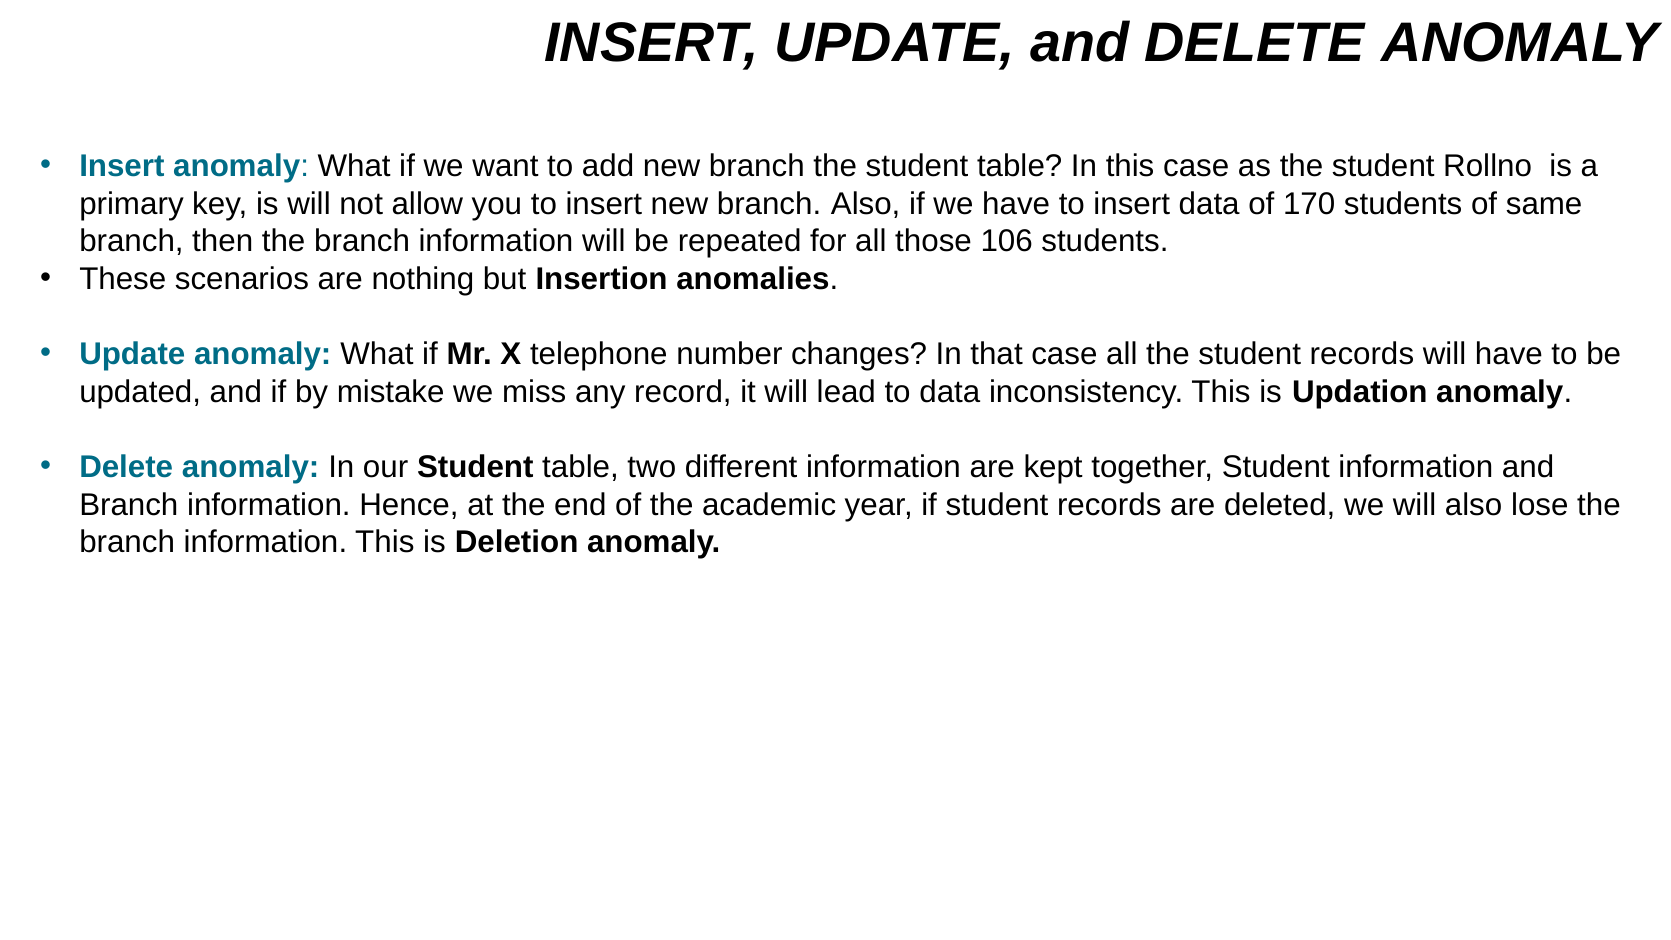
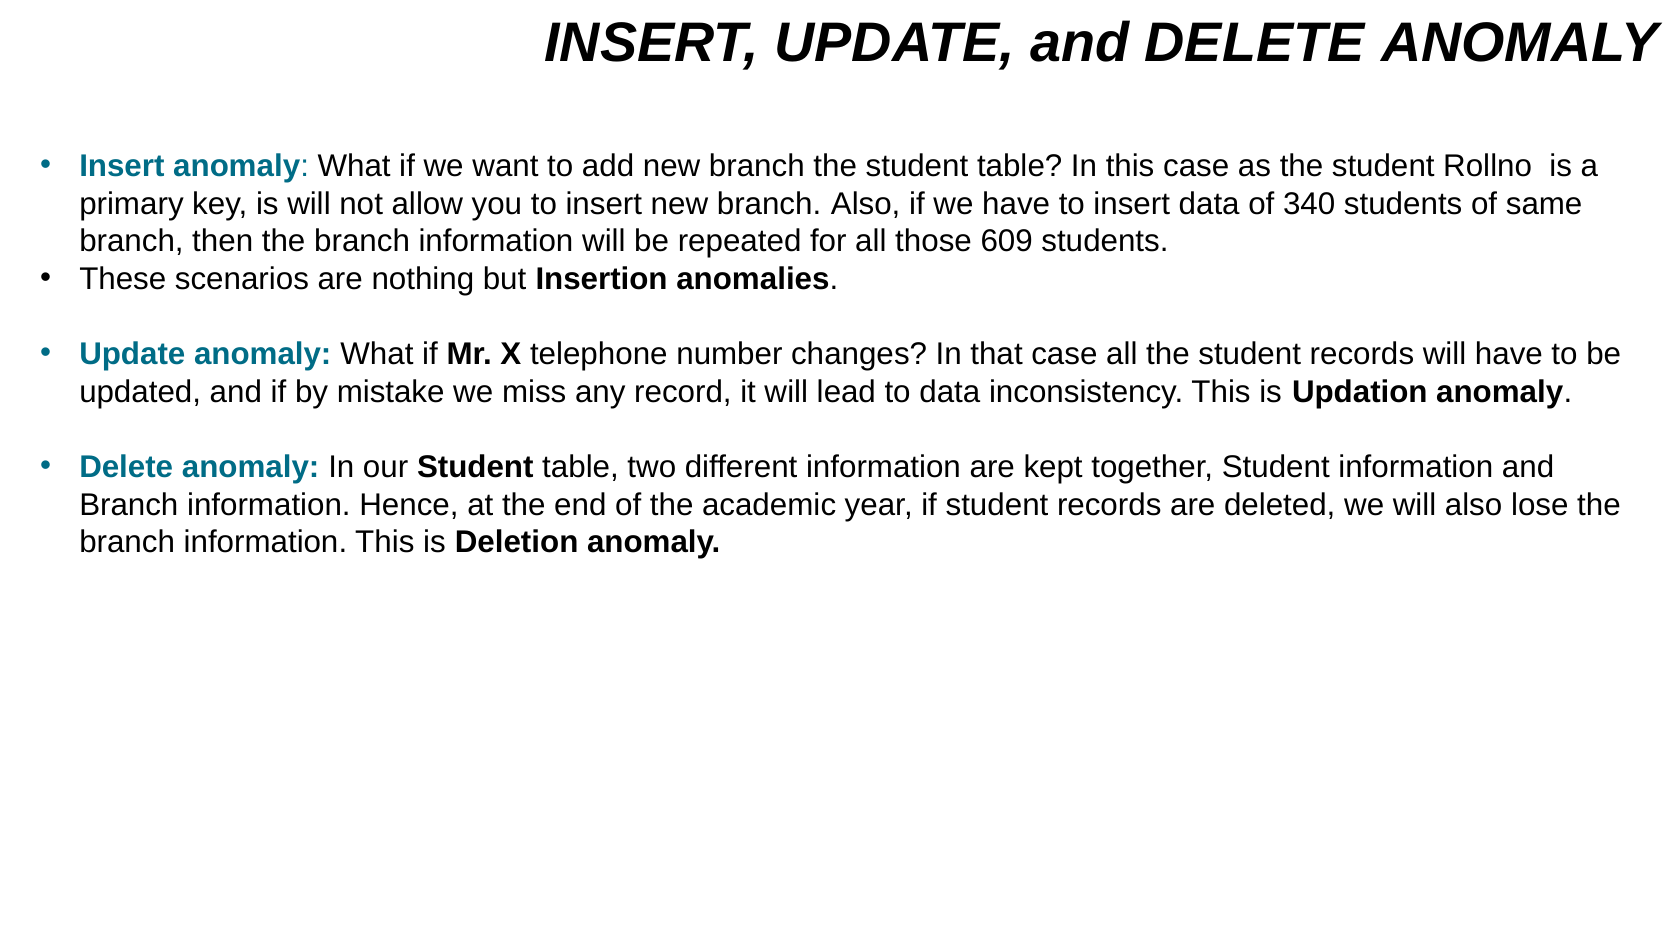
170: 170 -> 340 (1309, 204)
106: 106 -> 609 (1007, 242)
